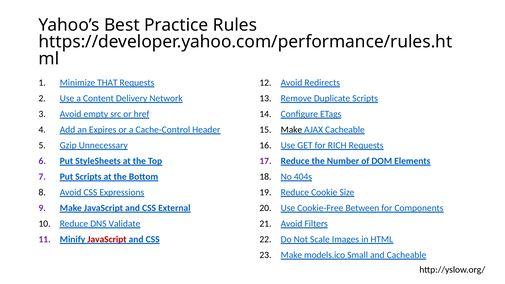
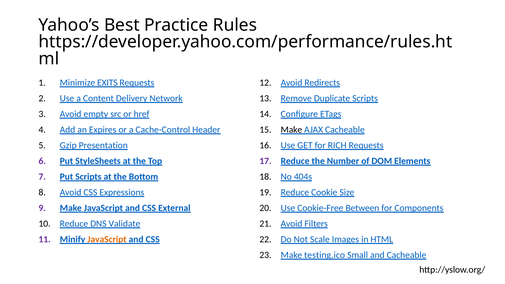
THAT: THAT -> EXITS (107, 83)
Unnecessary: Unnecessary -> Presentation (103, 145)
JavaScript colour: red -> orange (107, 239)
models.ico: models.ico -> testing.ico (325, 255)
